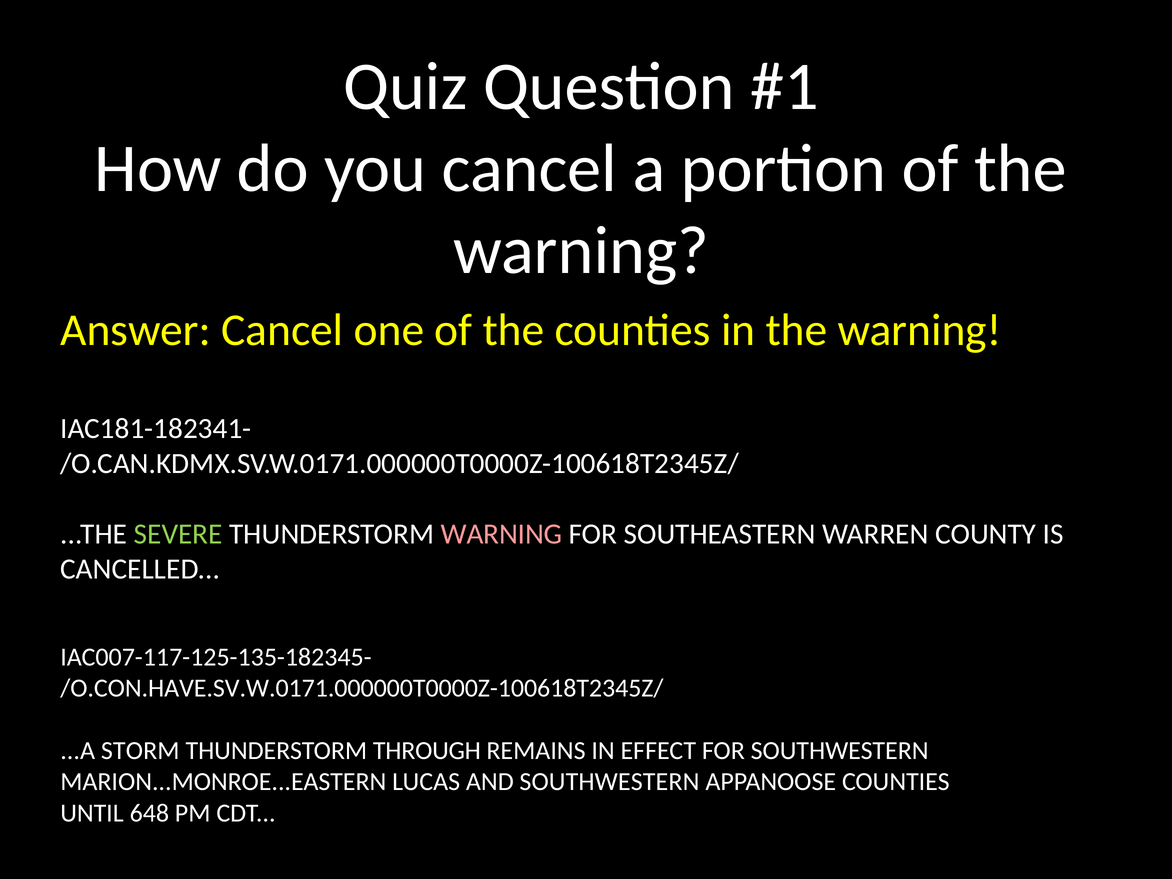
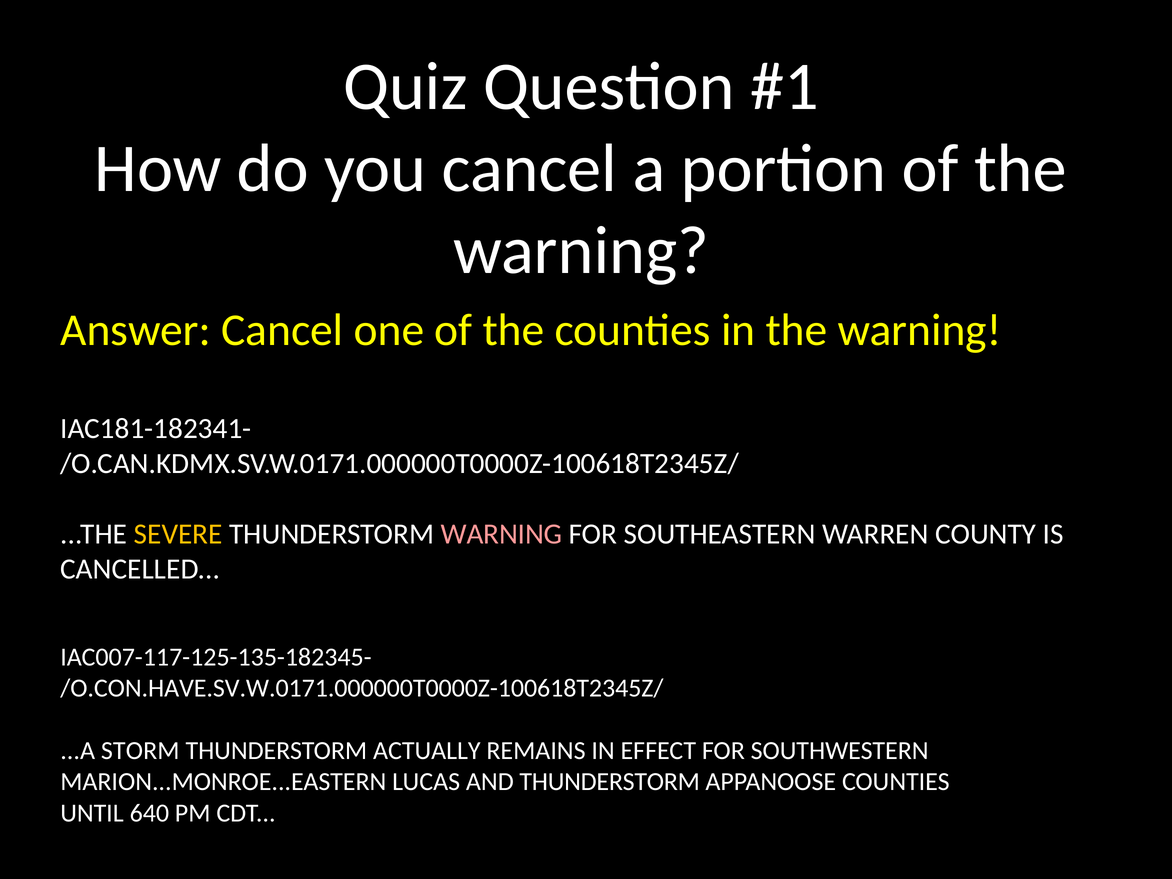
SEVERE colour: light green -> yellow (178, 534)
THROUGH: THROUGH -> ACTUALLY (427, 751)
AND SOUTHWESTERN: SOUTHWESTERN -> THUNDERSTORM (610, 782)
648: 648 -> 640 (149, 813)
